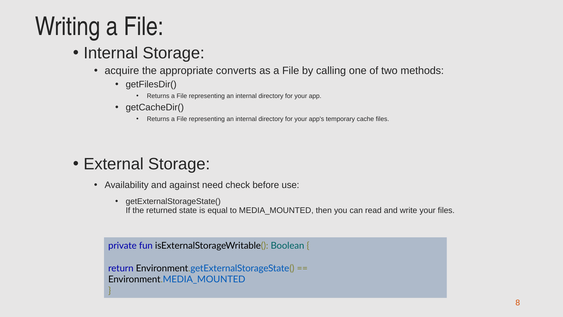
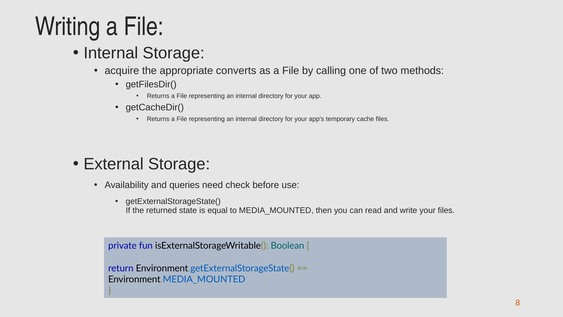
against: against -> queries (184, 185)
